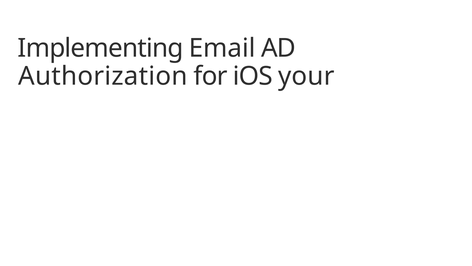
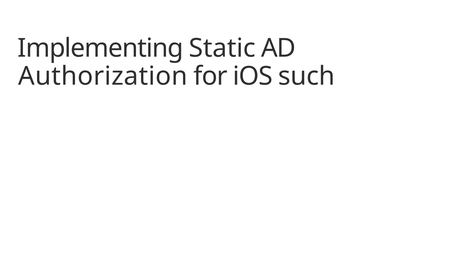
Email: Email -> Static (222, 48)
your: your -> such (307, 76)
